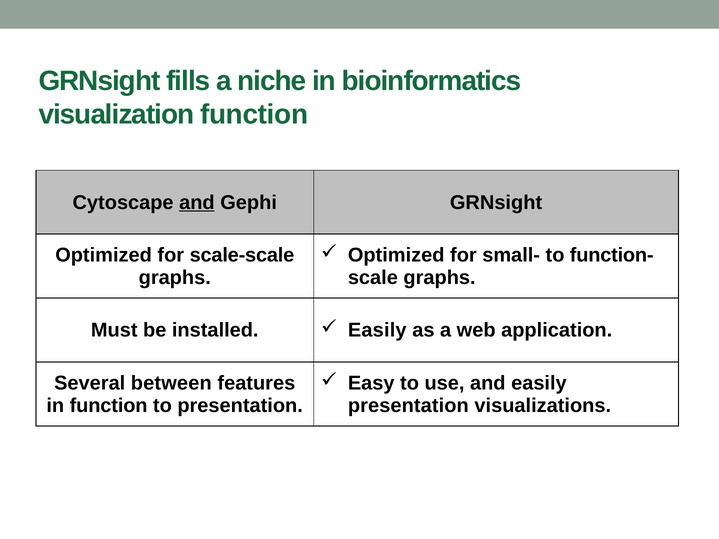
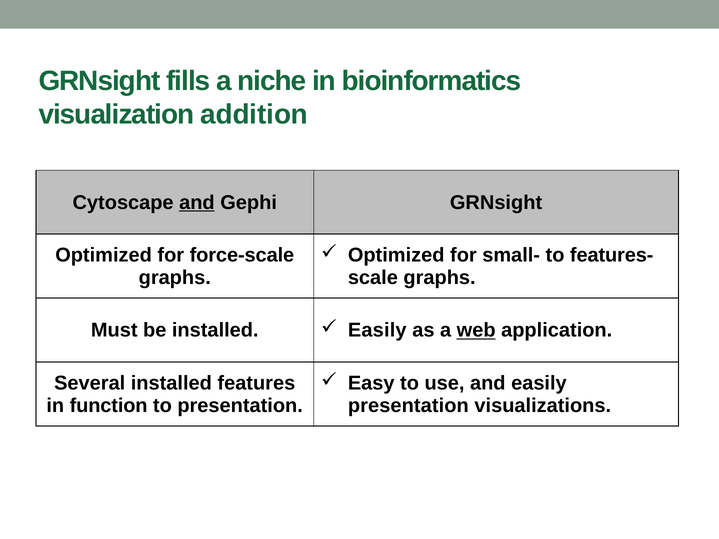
visualization function: function -> addition (254, 115)
function-: function- -> features- (612, 255)
scale-scale: scale-scale -> force-scale (242, 255)
web underline: none -> present (476, 331)
Several between: between -> installed (171, 383)
